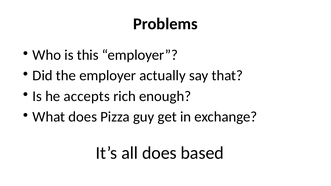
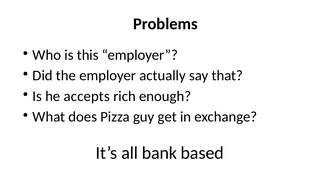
all does: does -> bank (159, 153)
